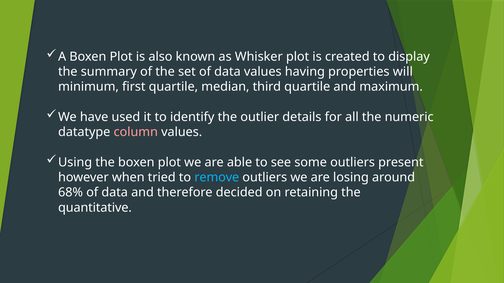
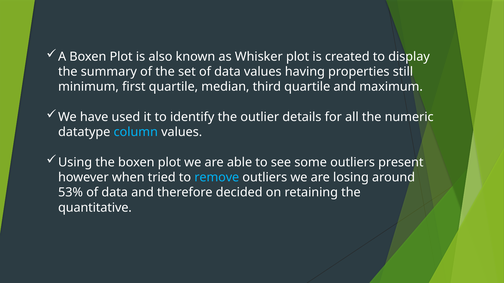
will: will -> still (403, 72)
column colour: pink -> light blue (136, 132)
68%: 68% -> 53% (71, 193)
